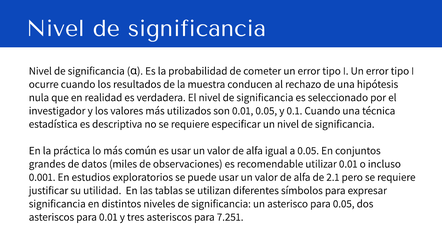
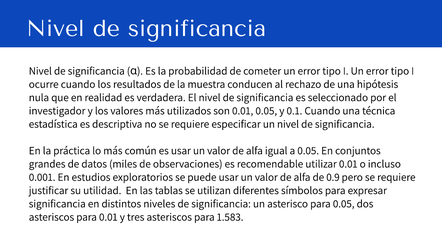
2.1: 2.1 -> 0.9 (333, 177)
7.251: 7.251 -> 1.583 (230, 217)
